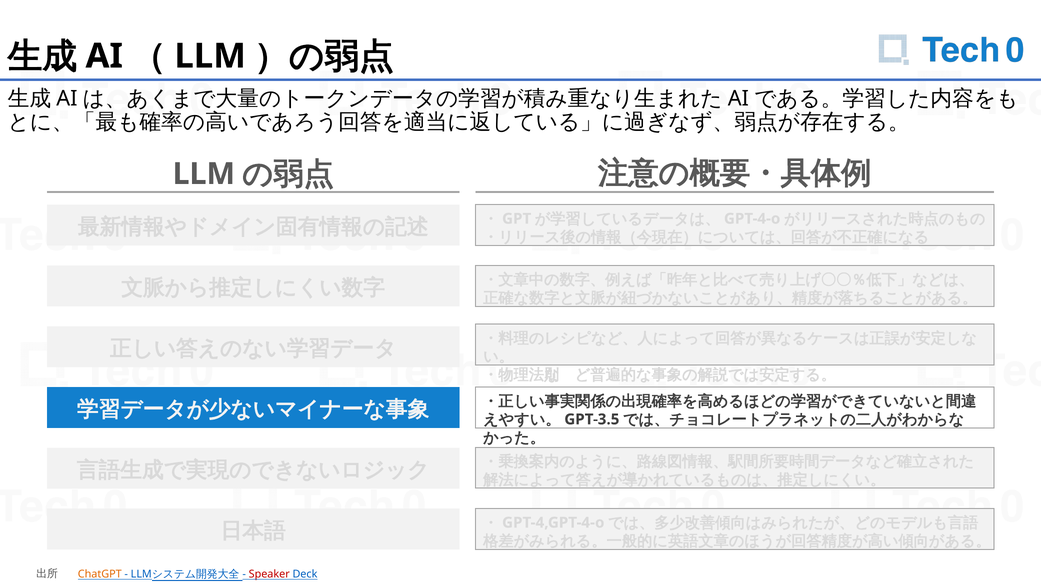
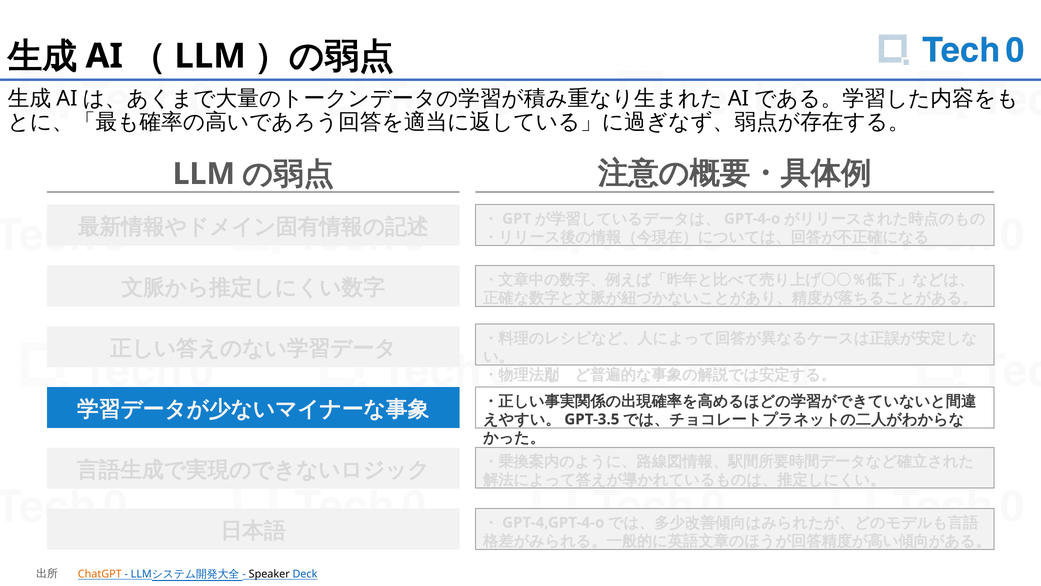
Speaker colour: red -> black (269, 574)
